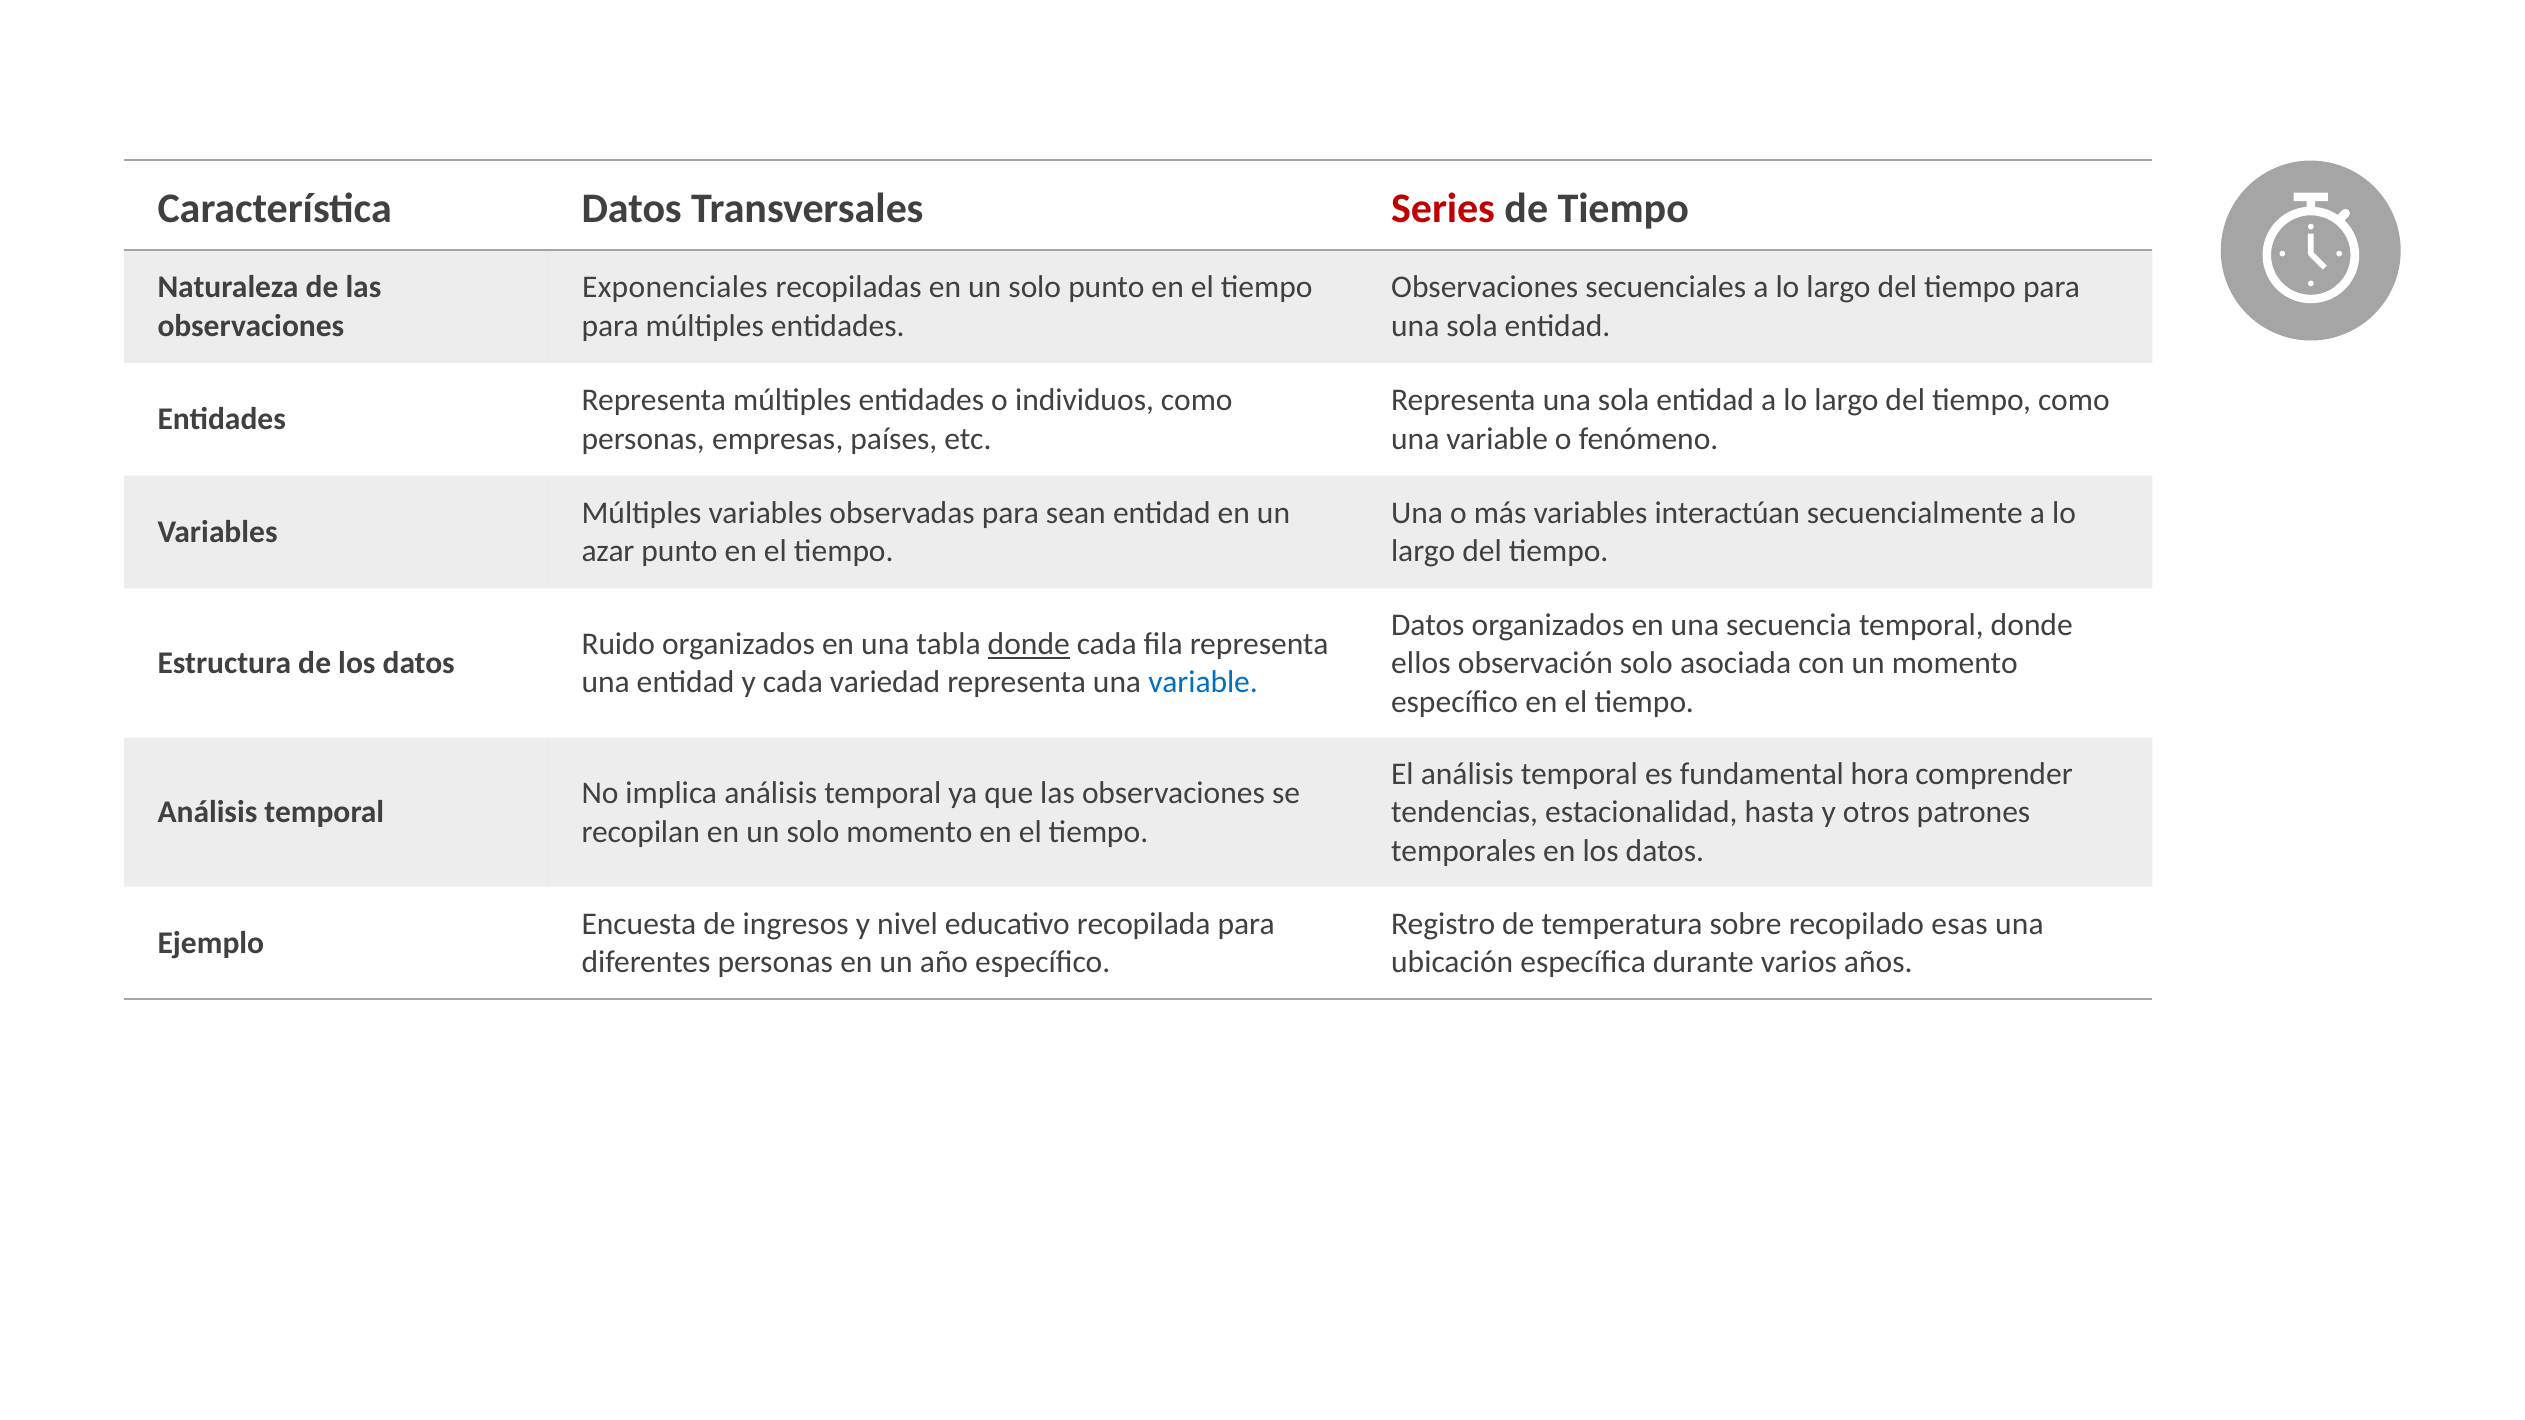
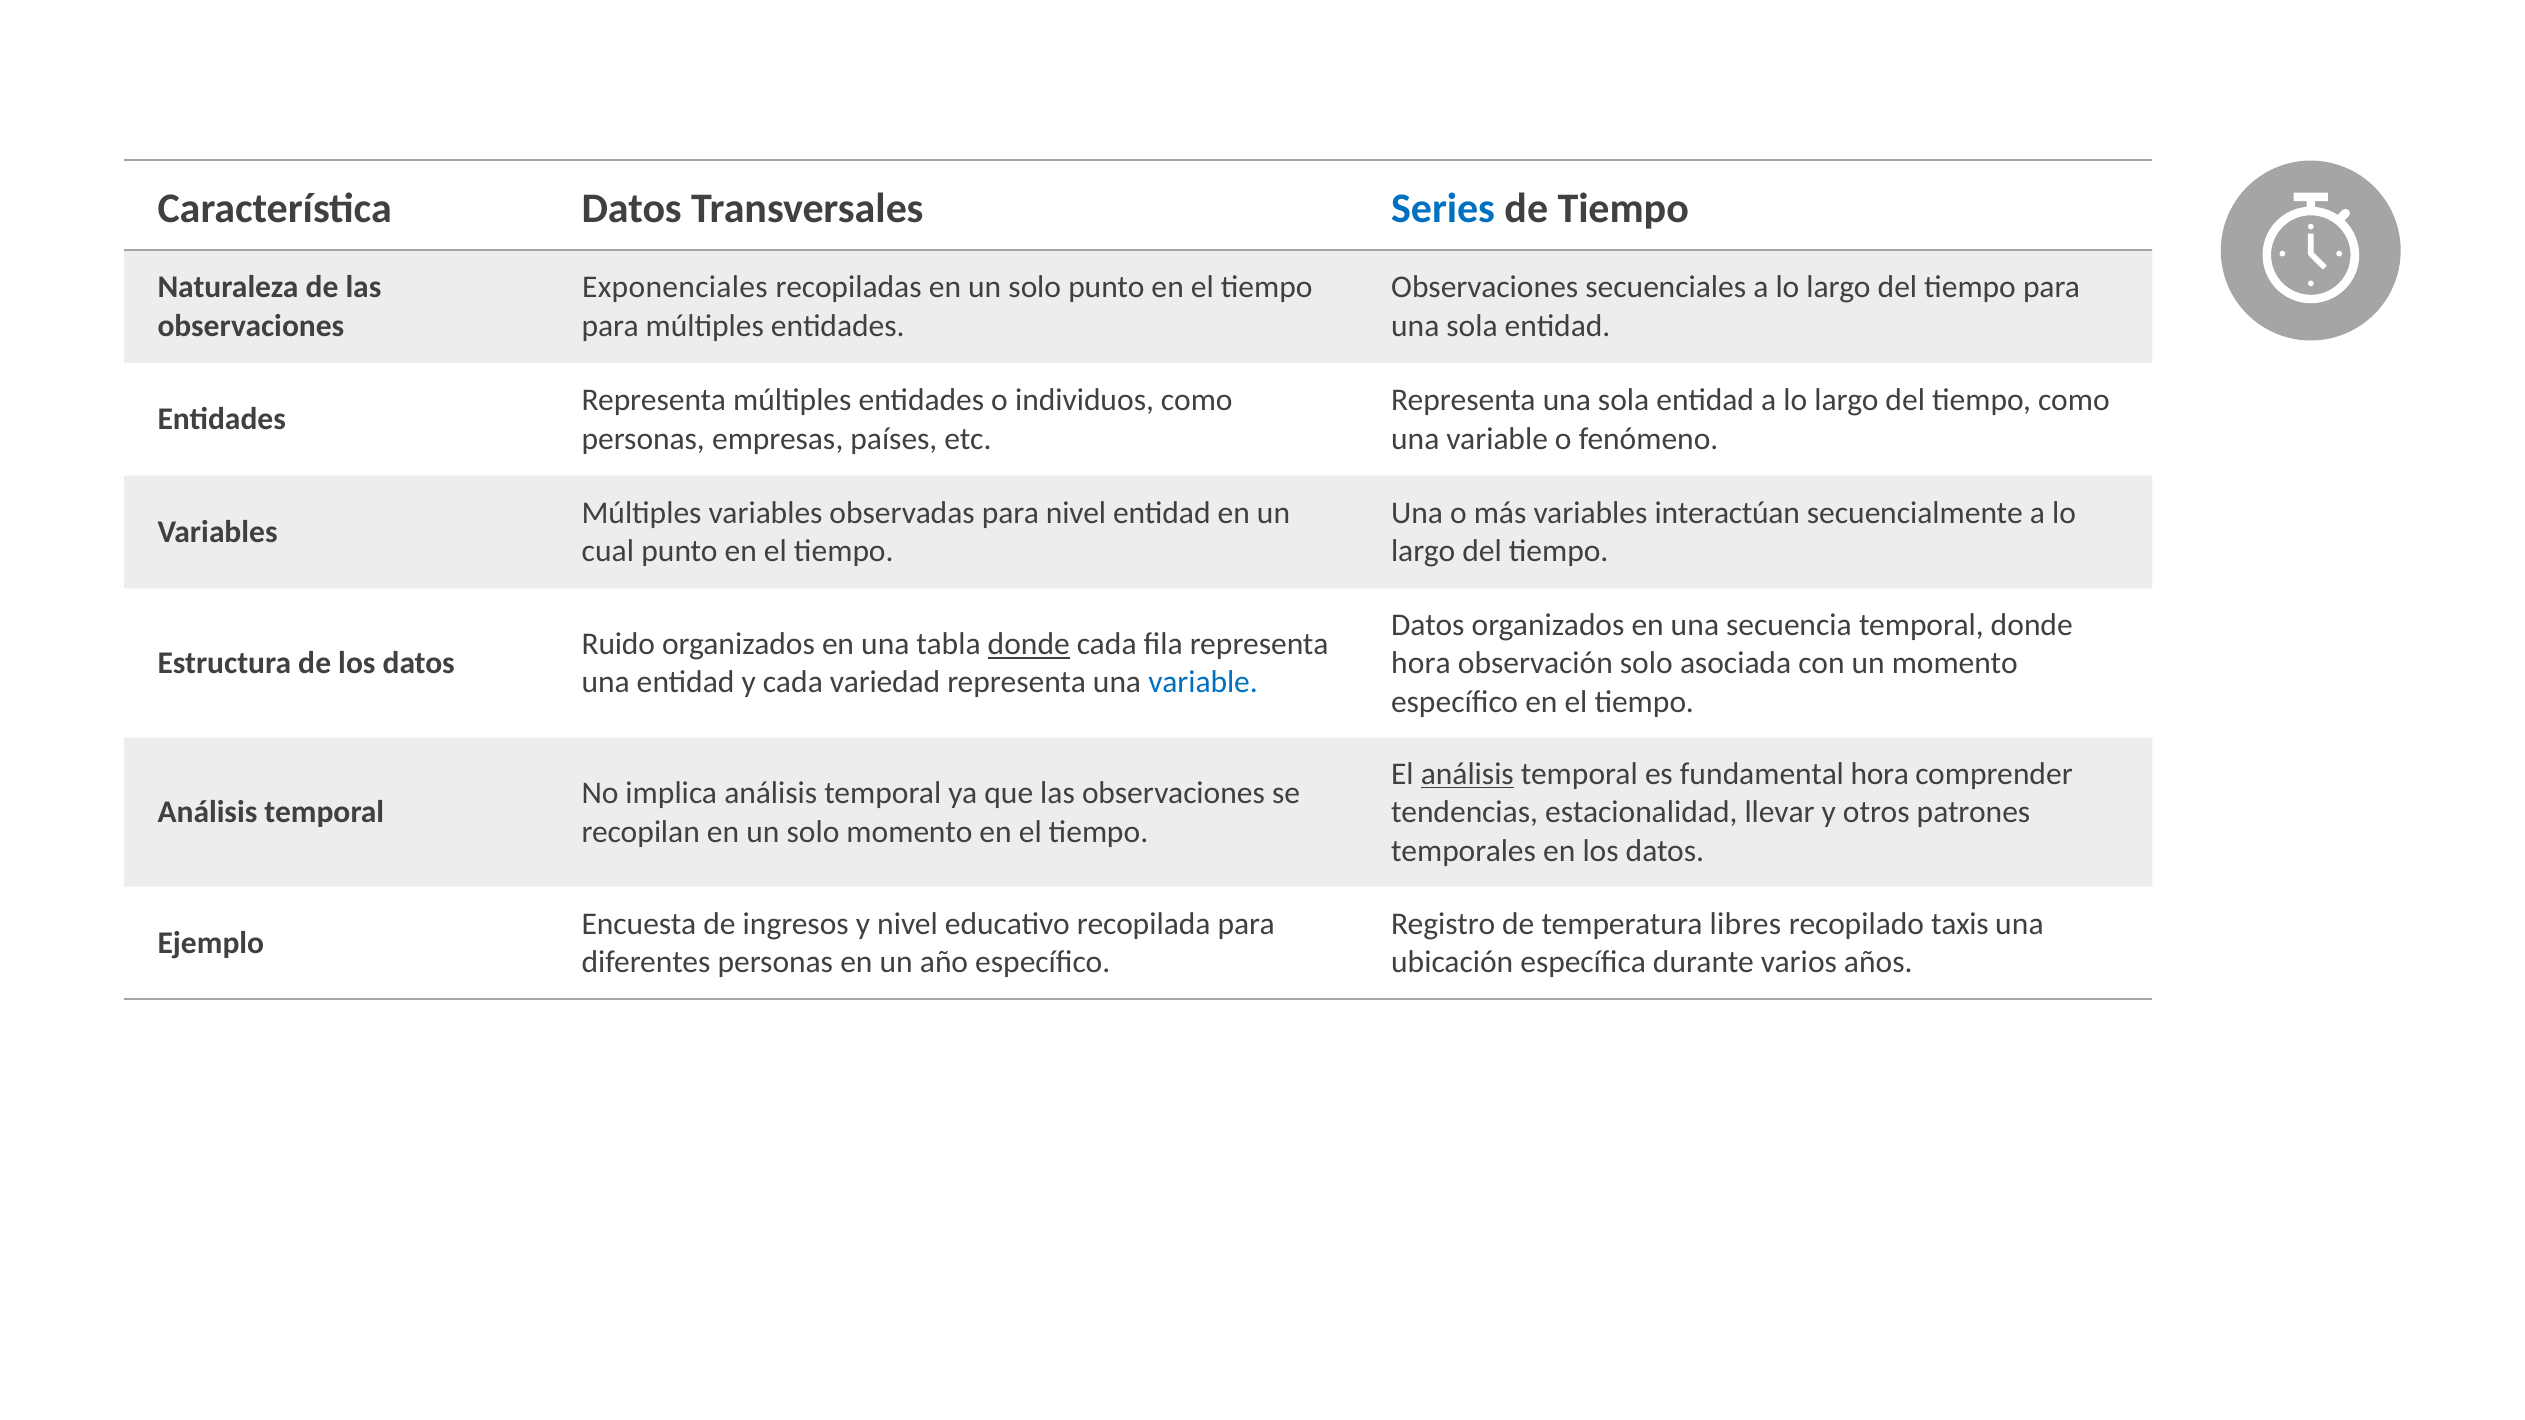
Series colour: red -> blue (1443, 208)
para sean: sean -> nivel (1076, 513)
azar: azar -> cual (608, 552)
ellos: ellos -> hora (1421, 663)
análisis underline: none -> present (1467, 774)
hasta: hasta -> llevar (1780, 813)
sobre: sobre -> libres (1745, 924)
esas: esas -> taxis (1960, 924)
